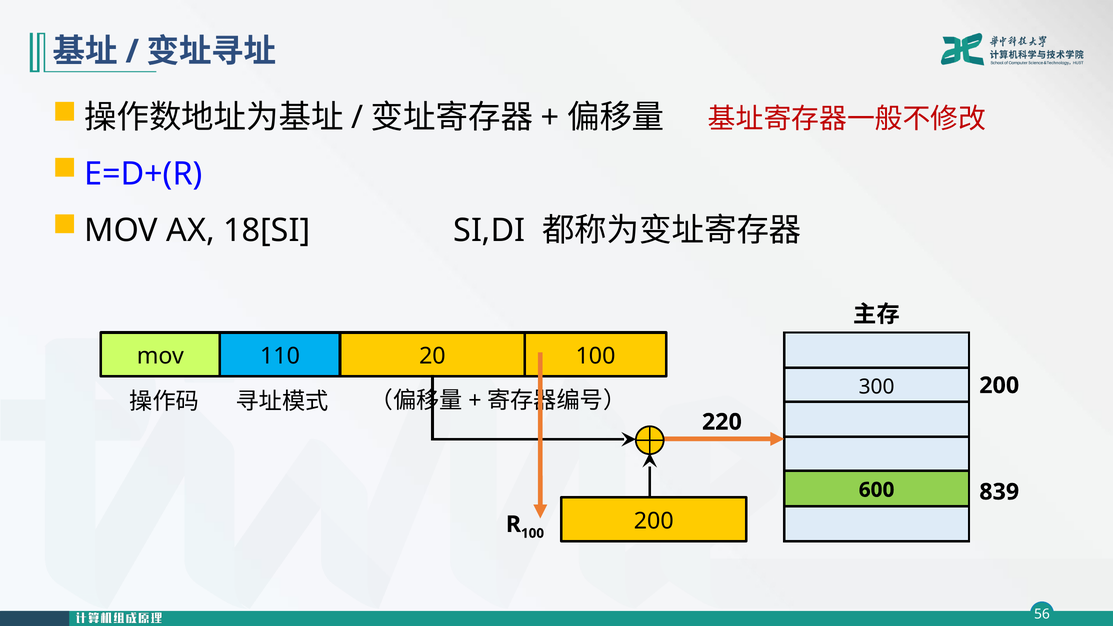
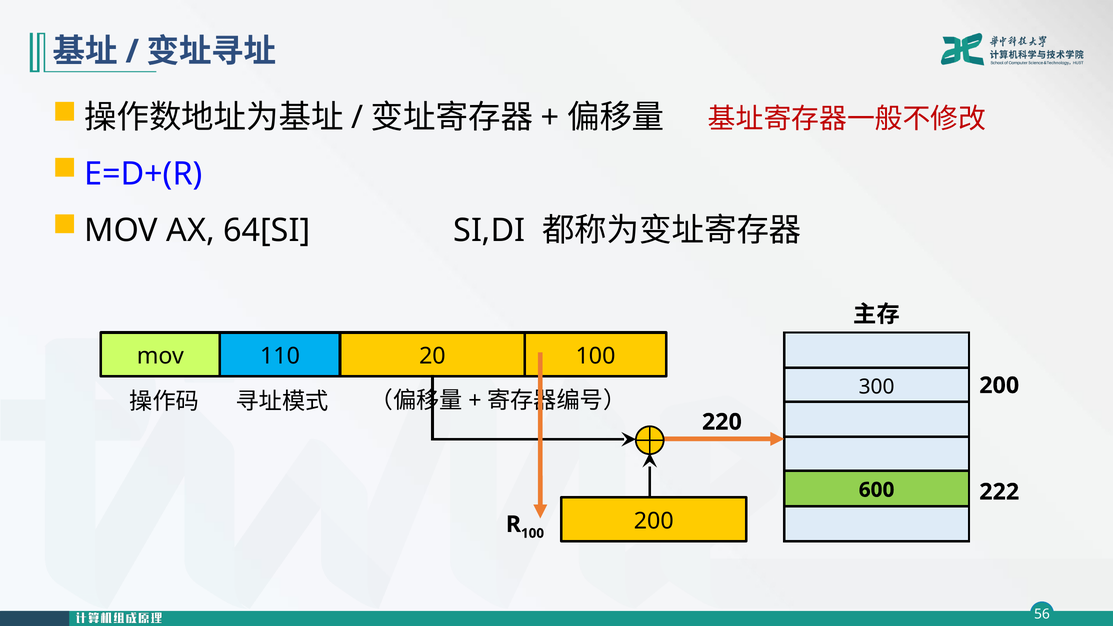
18[SI: 18[SI -> 64[SI (267, 230)
839: 839 -> 222 (999, 492)
